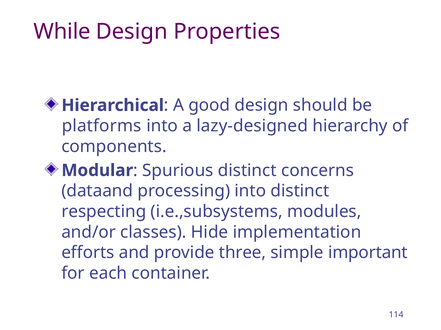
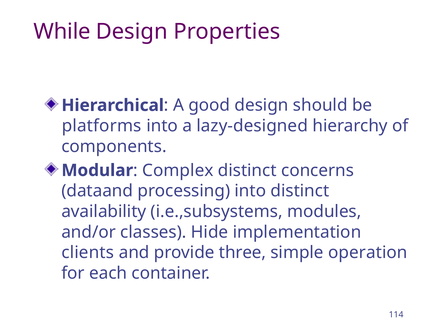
Spurious: Spurious -> Complex (178, 171)
respecting: respecting -> availability (104, 212)
efforts: efforts -> clients (88, 253)
important: important -> operation (368, 253)
